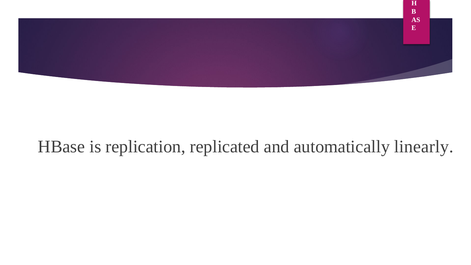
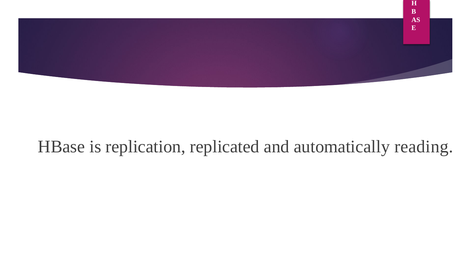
linearly: linearly -> reading (424, 147)
